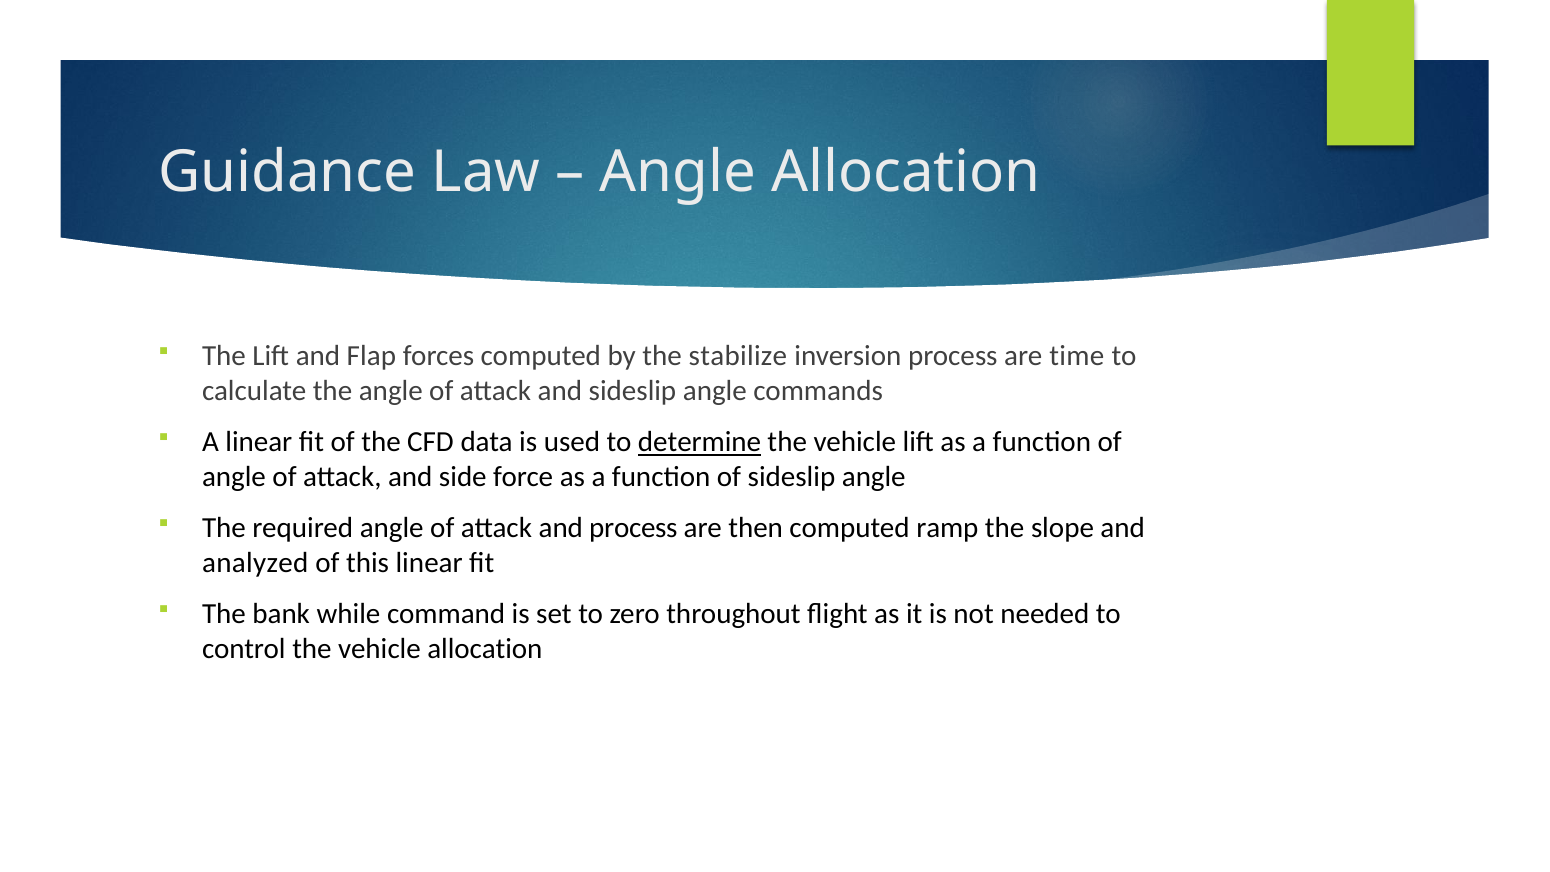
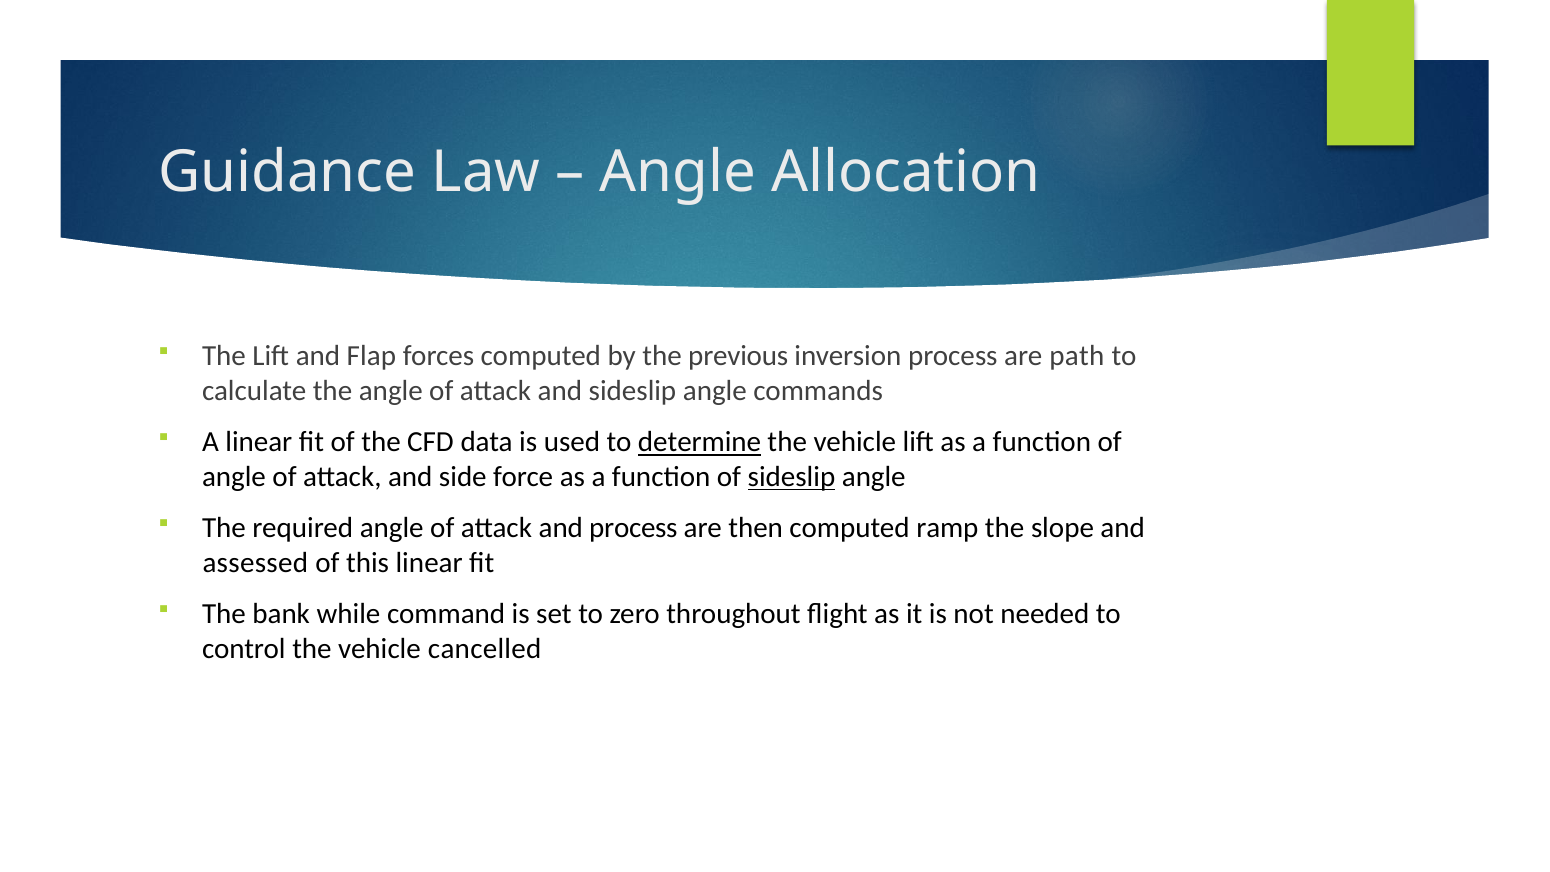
stabilize: stabilize -> previous (738, 356)
time: time -> path (1077, 356)
sideslip underline: none -> present (791, 477)
analyzed: analyzed -> assessed (255, 563)
vehicle allocation: allocation -> cancelled (485, 649)
